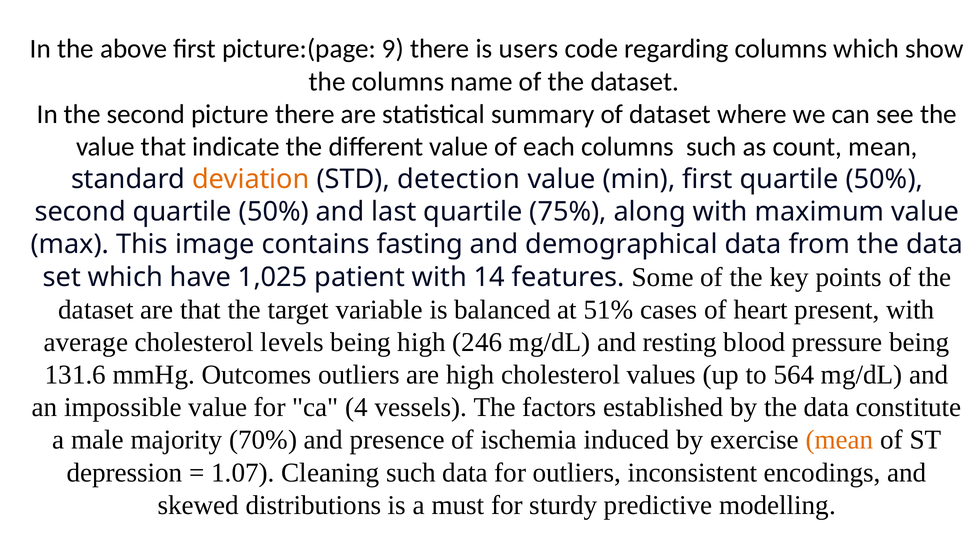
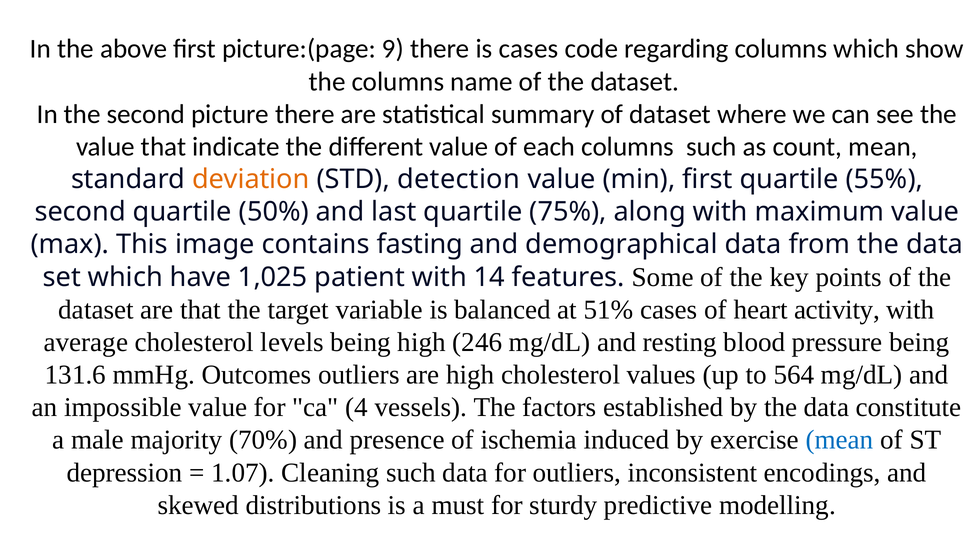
is users: users -> cases (528, 49)
first quartile 50%: 50% -> 55% (884, 179)
present: present -> activity (837, 310)
mean colour: orange -> blue (840, 440)
